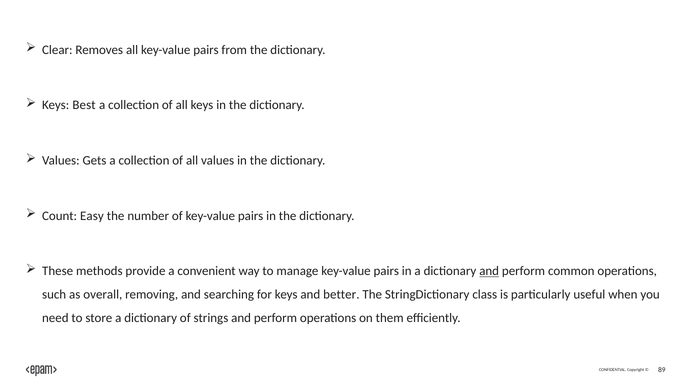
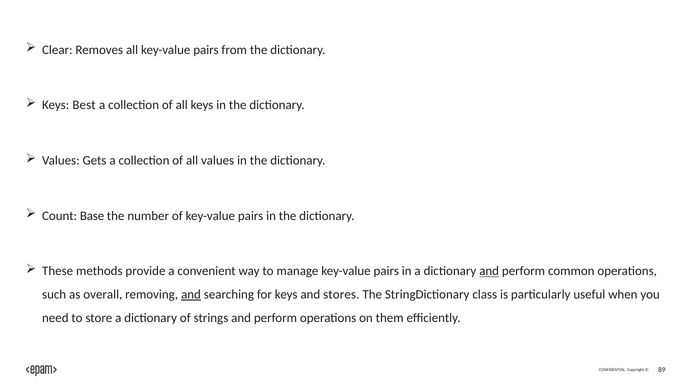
Easy: Easy -> Base (92, 216)
and underline: none -> present (191, 294)
better: better -> stores (341, 294)
